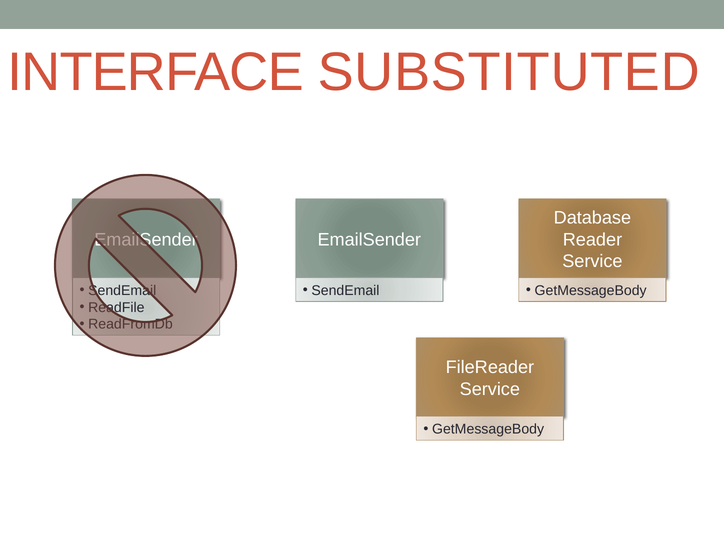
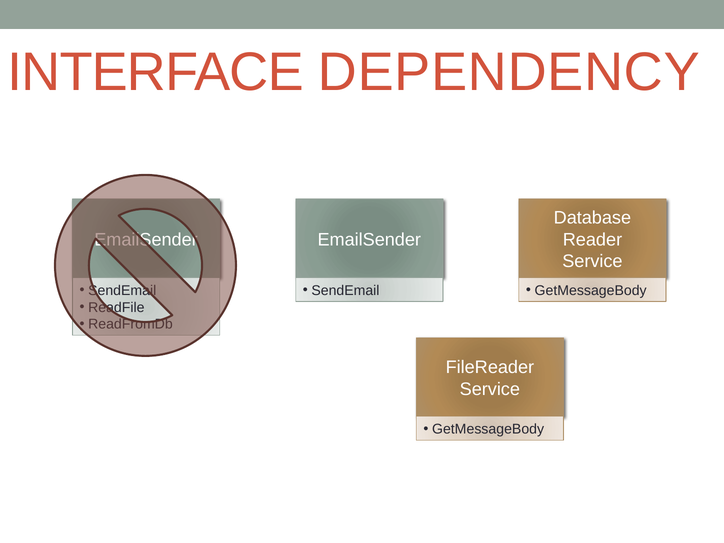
SUBSTITUTED: SUBSTITUTED -> DEPENDENCY (509, 72)
